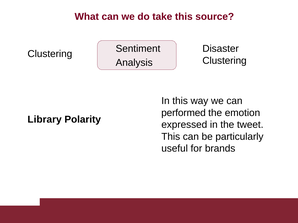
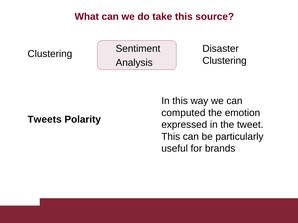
performed: performed -> computed (183, 113)
Library: Library -> Tweets (45, 120)
